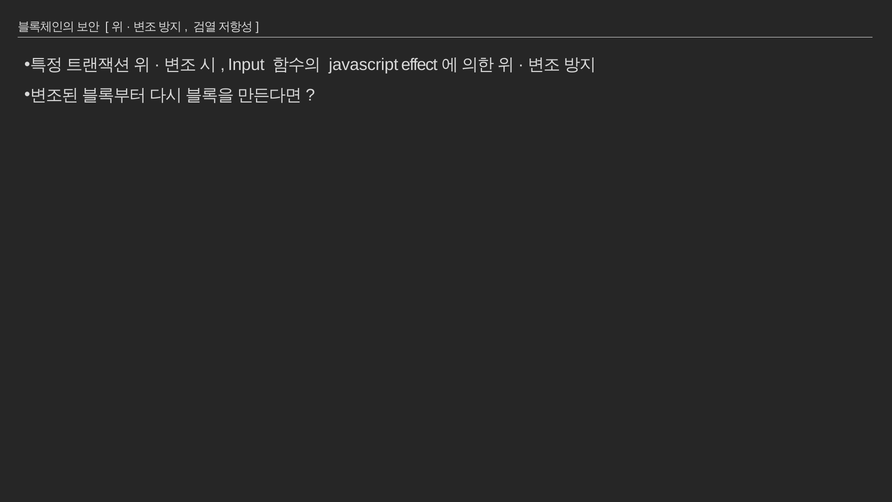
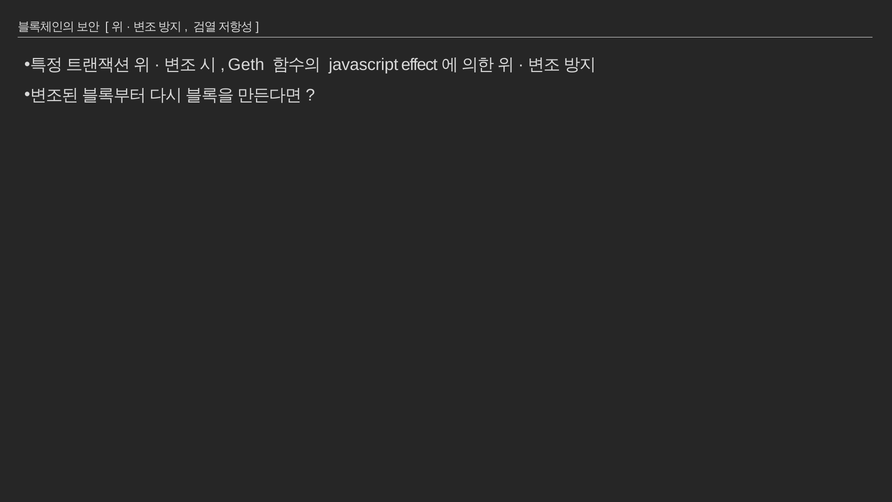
Input: Input -> Geth (246, 65)
